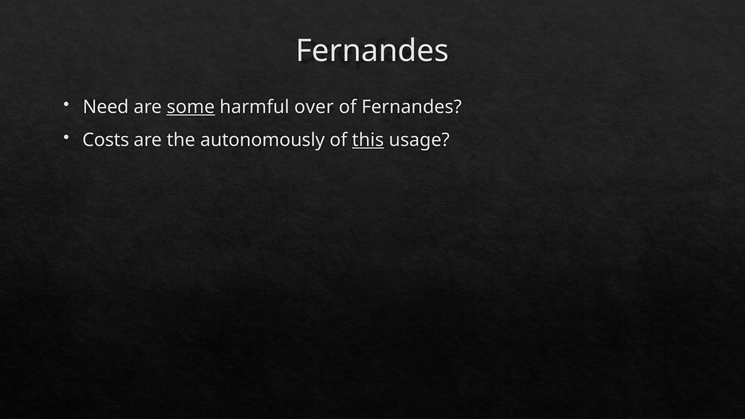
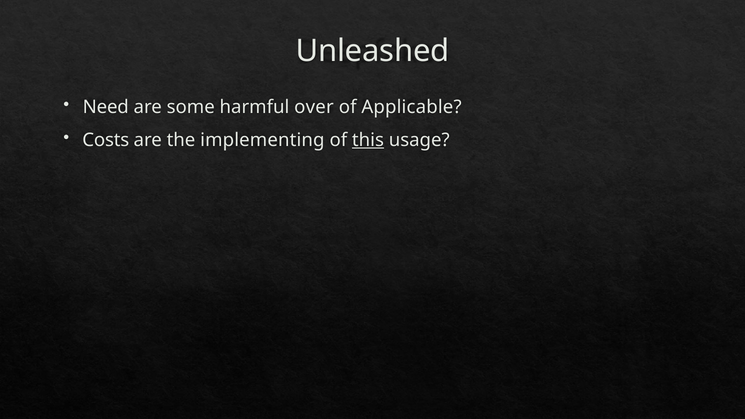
Fernandes: Fernandes -> Unleashed (373, 51)
some underline: present -> none (191, 107)
of Fernandes: Fernandes -> Applicable (411, 107)
autonomously: autonomously -> implementing (262, 140)
